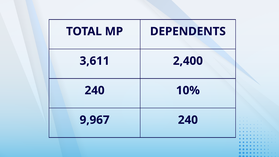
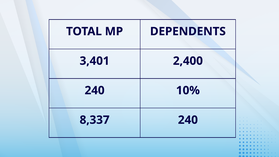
3,611: 3,611 -> 3,401 (95, 61)
9,967: 9,967 -> 8,337 (95, 120)
